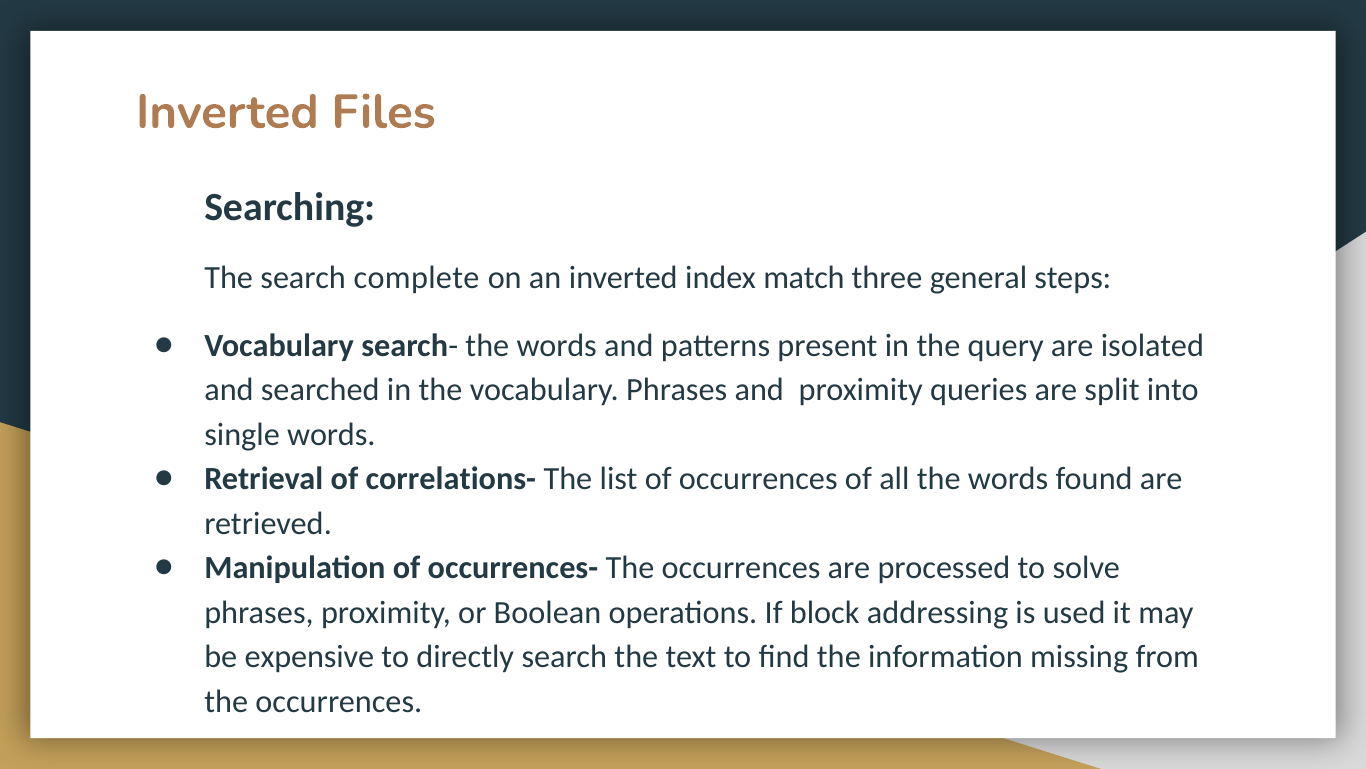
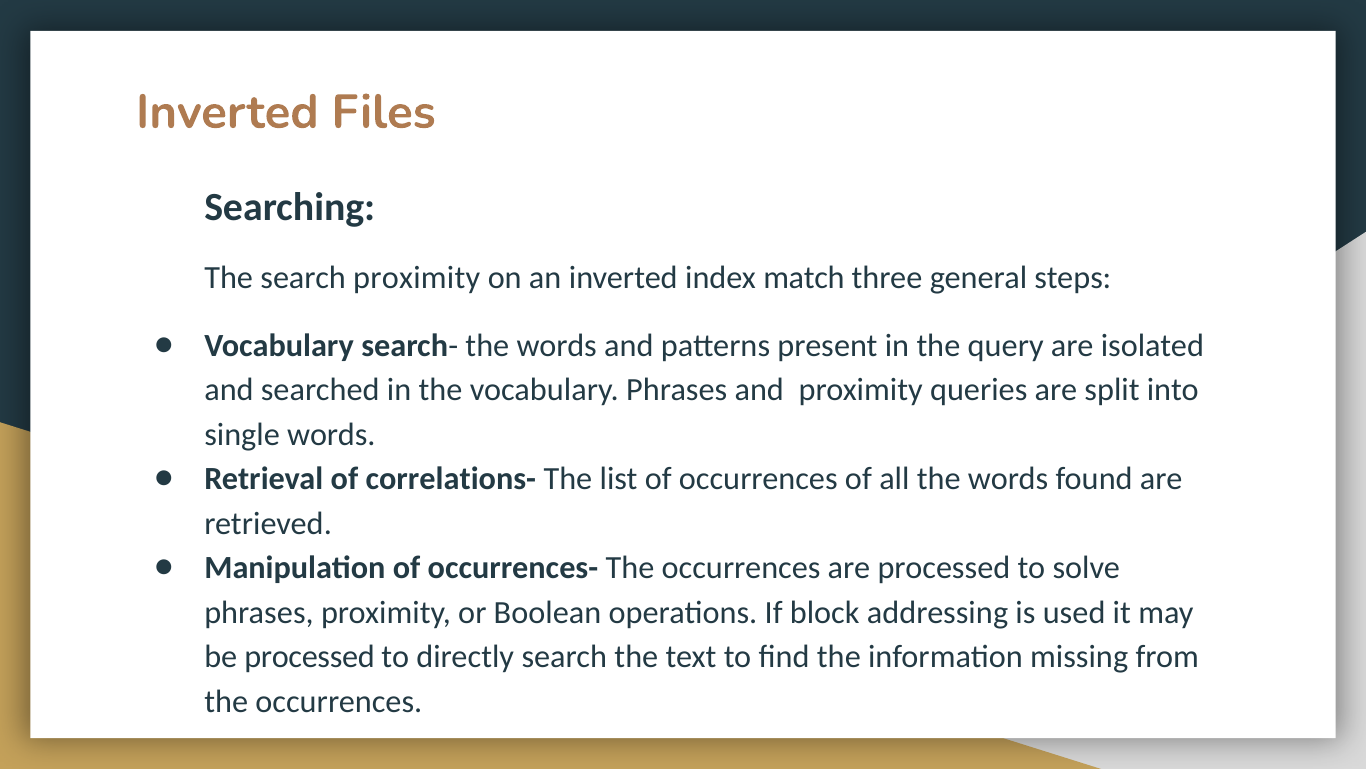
search complete: complete -> proximity (417, 278)
be expensive: expensive -> processed (309, 657)
